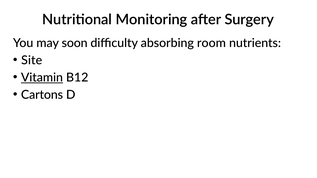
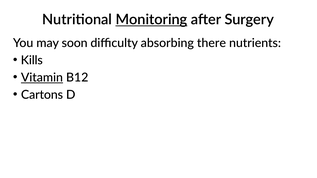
Monitoring underline: none -> present (151, 20)
room: room -> there (211, 43)
Site: Site -> Kills (32, 60)
